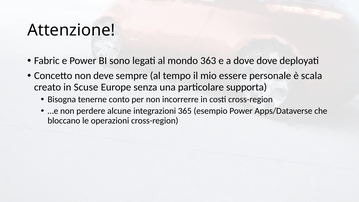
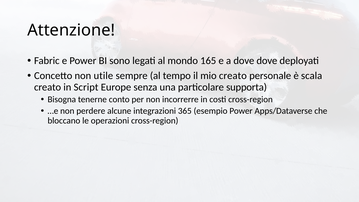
363: 363 -> 165 (208, 61)
deve: deve -> utile (103, 76)
mio essere: essere -> creato (233, 76)
Scuse: Scuse -> Script (86, 87)
